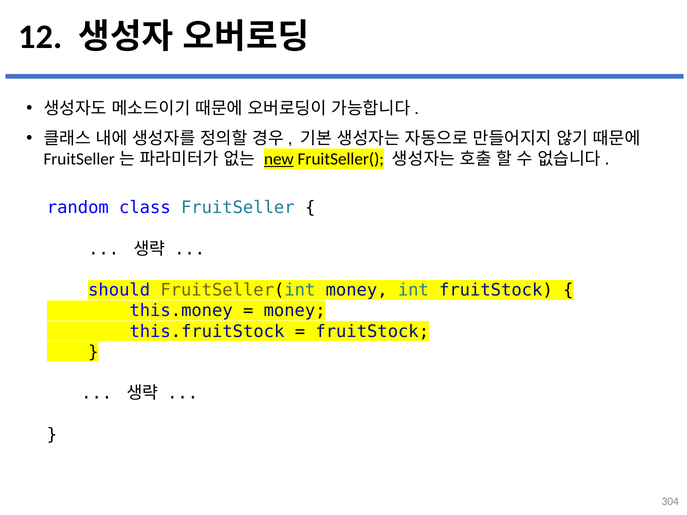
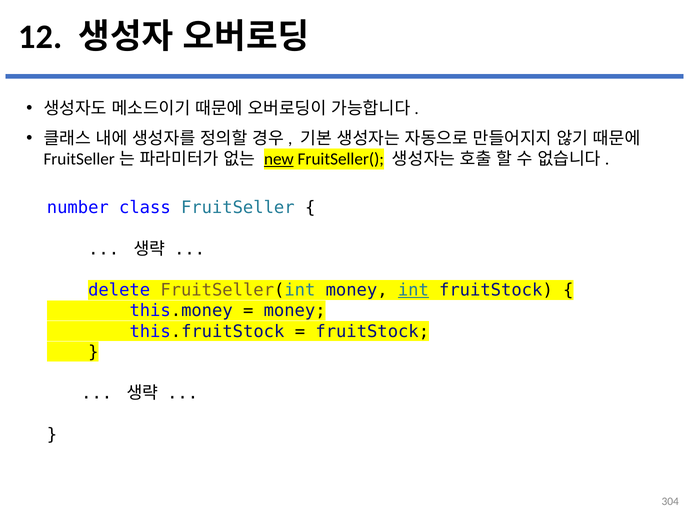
random: random -> number (78, 208)
should: should -> delete (119, 290)
int underline: none -> present (413, 290)
